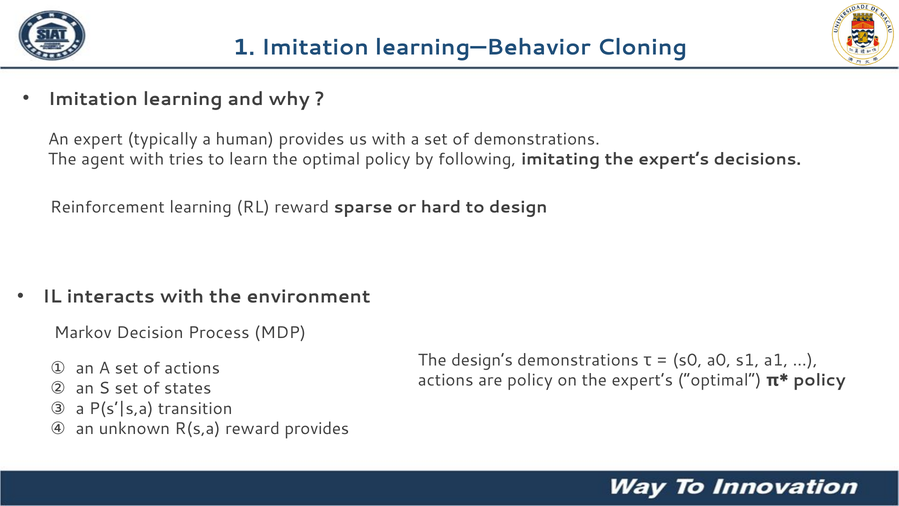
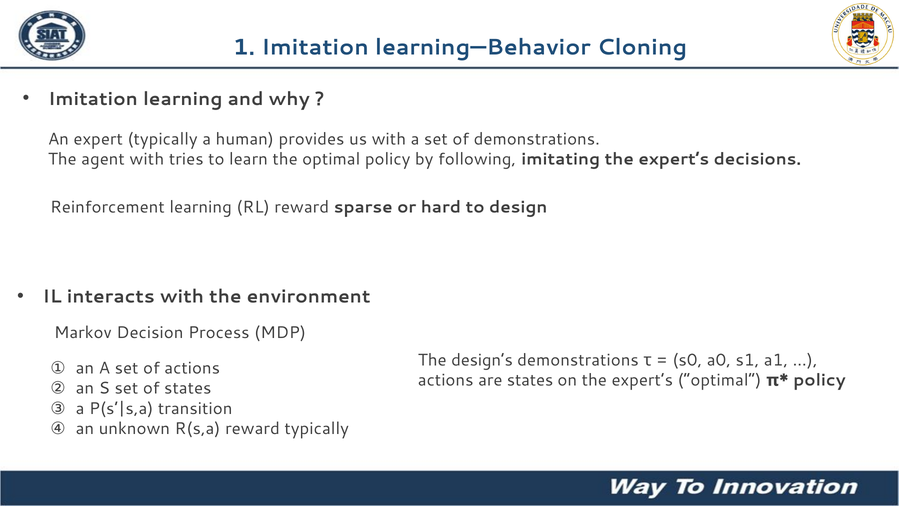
are policy: policy -> states (530, 380)
reward provides: provides -> typically (317, 429)
